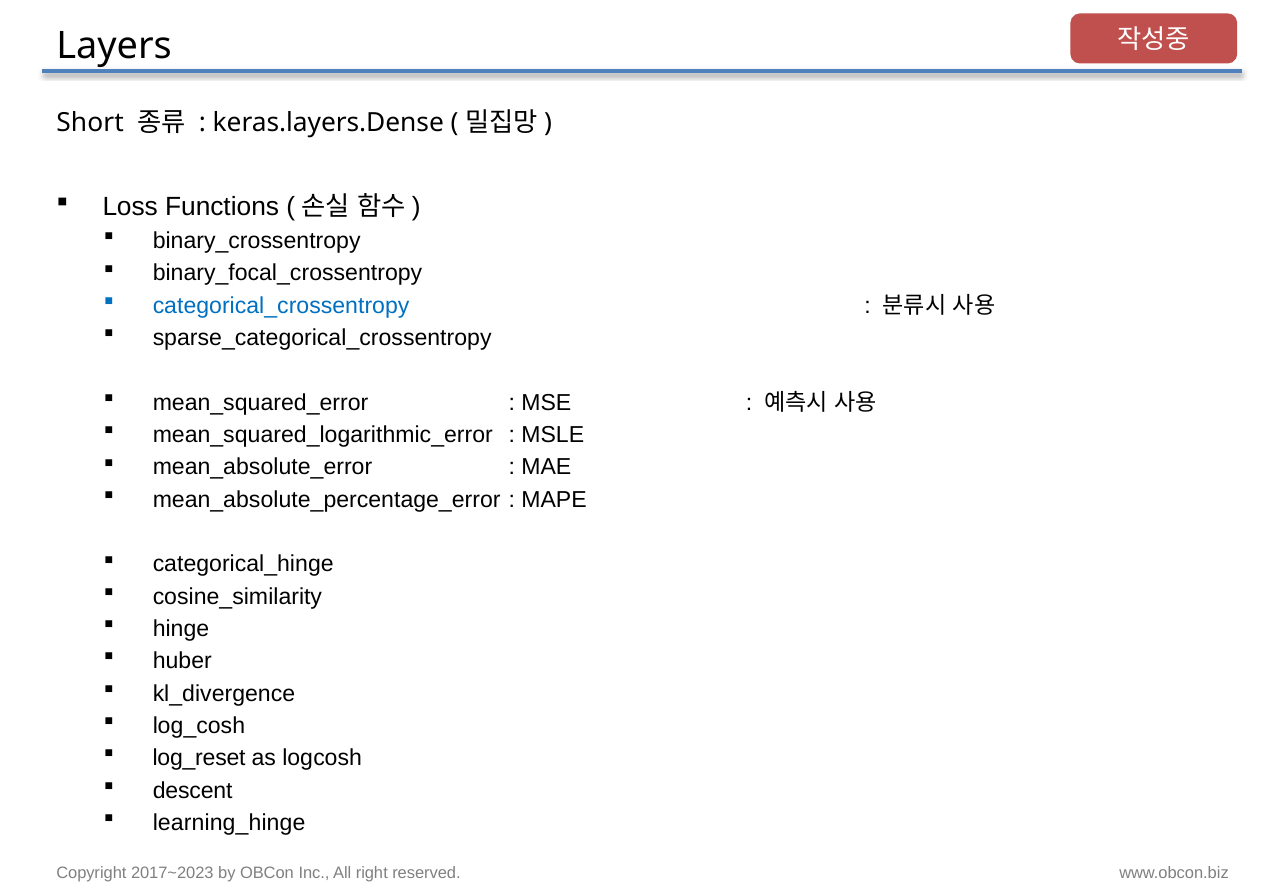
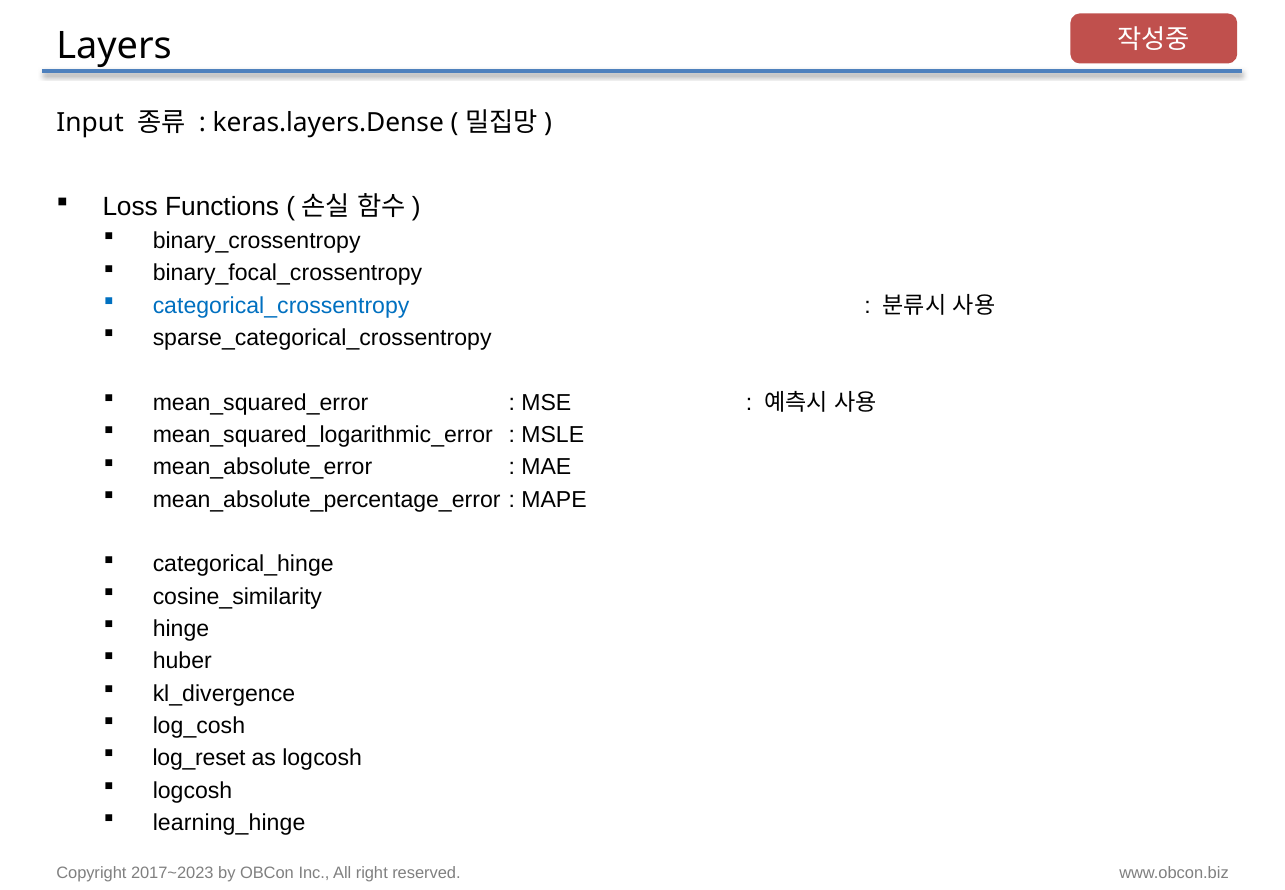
Short: Short -> Input (90, 123)
descent: descent -> logcosh (193, 790)
